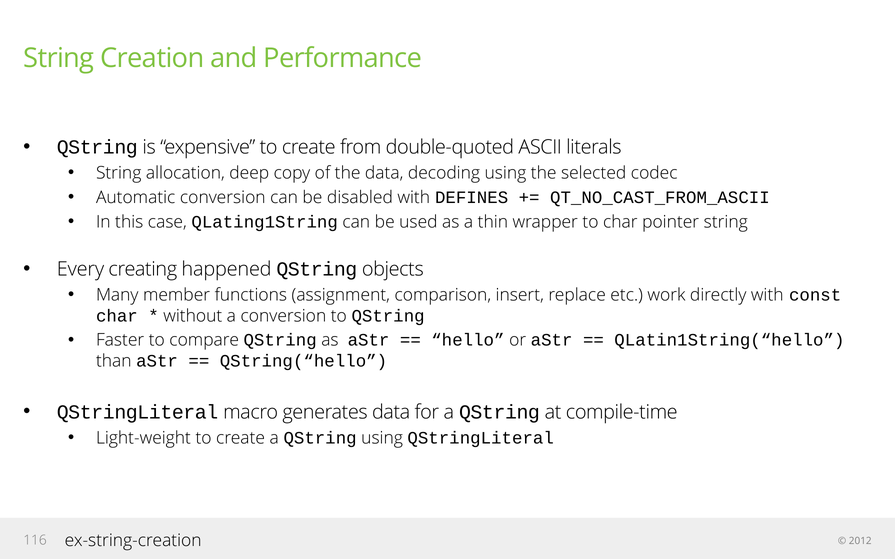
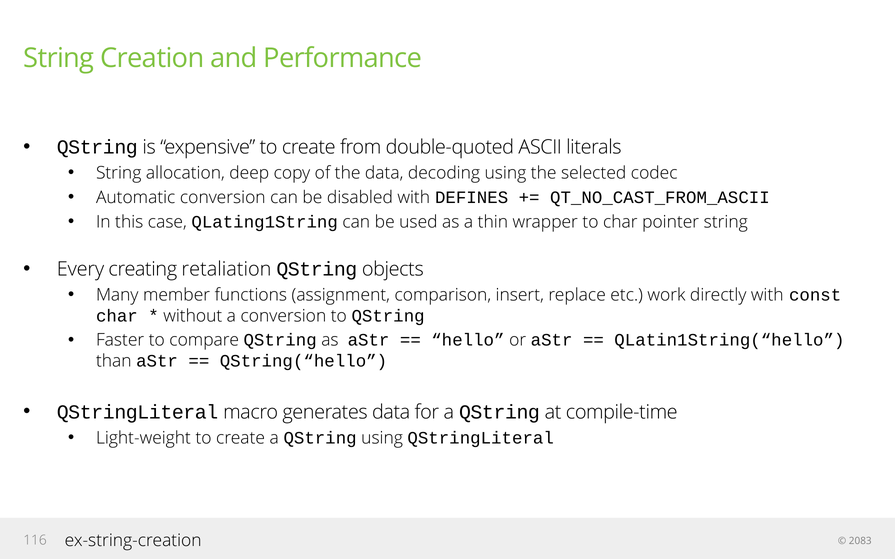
happened: happened -> retaliation (226, 269)
2012: 2012 -> 2083 (860, 542)
